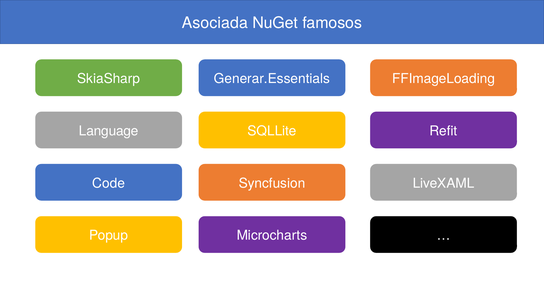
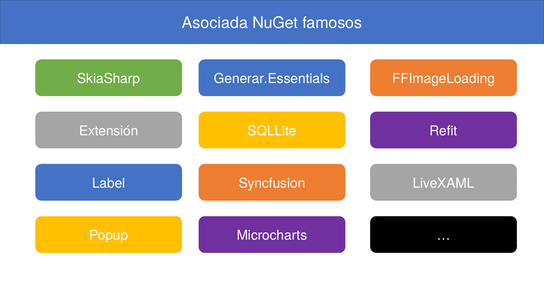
Language: Language -> Extensión (109, 131)
Code: Code -> Label (109, 183)
